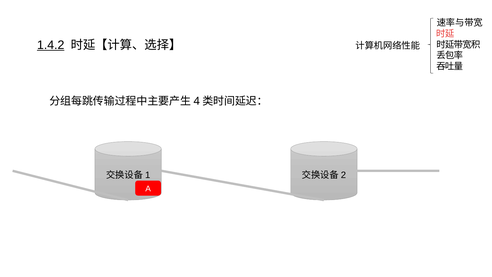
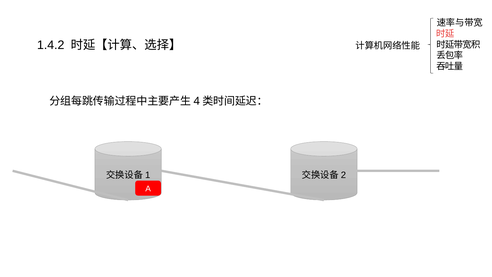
1.4.2 underline: present -> none (51, 45)
